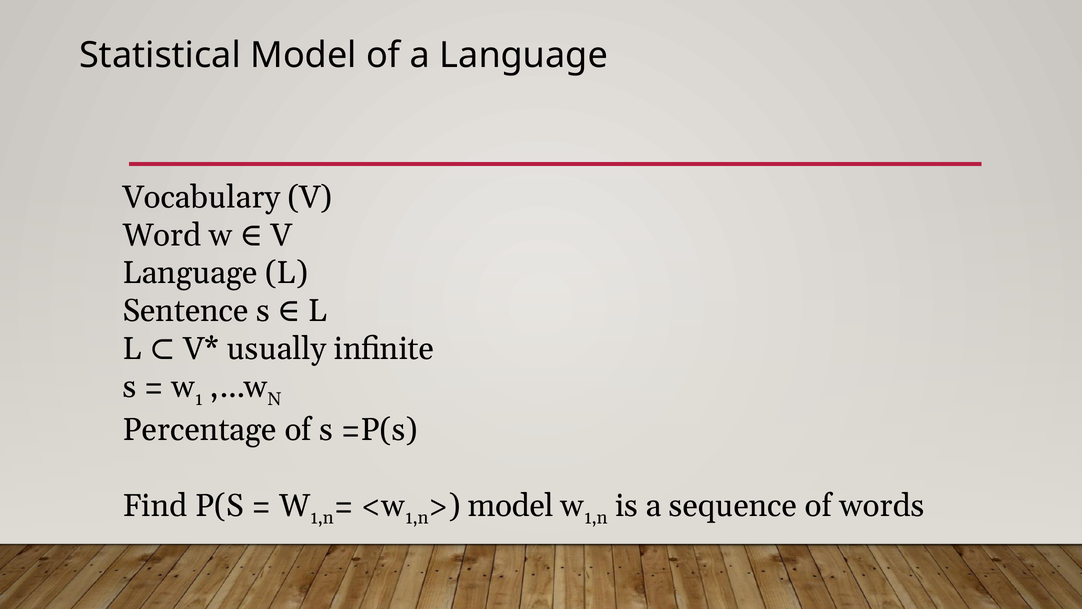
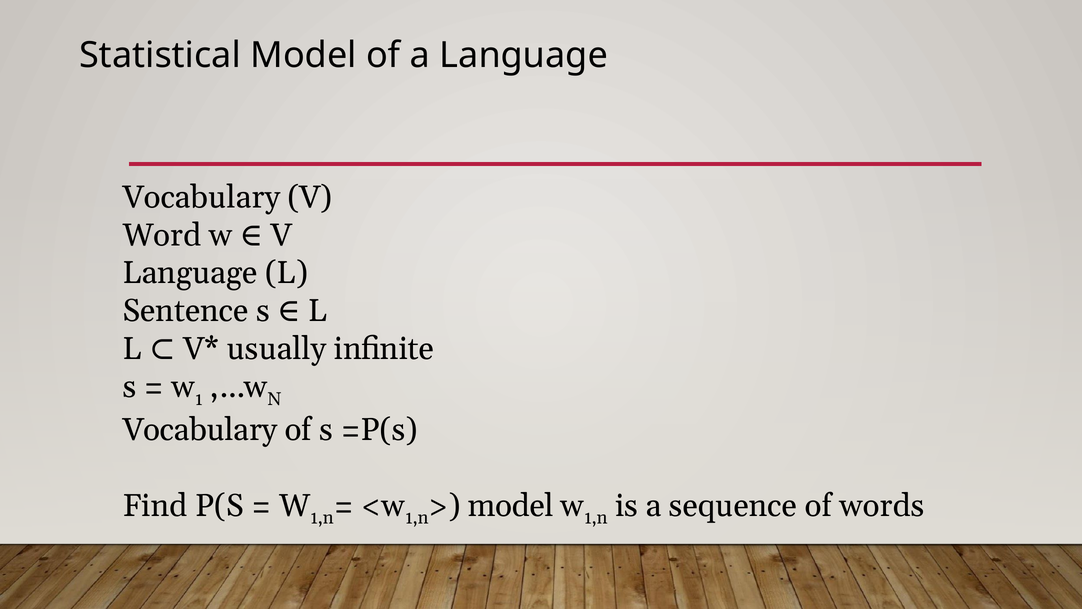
Percentage: Percentage -> Vocabulary (200, 430)
